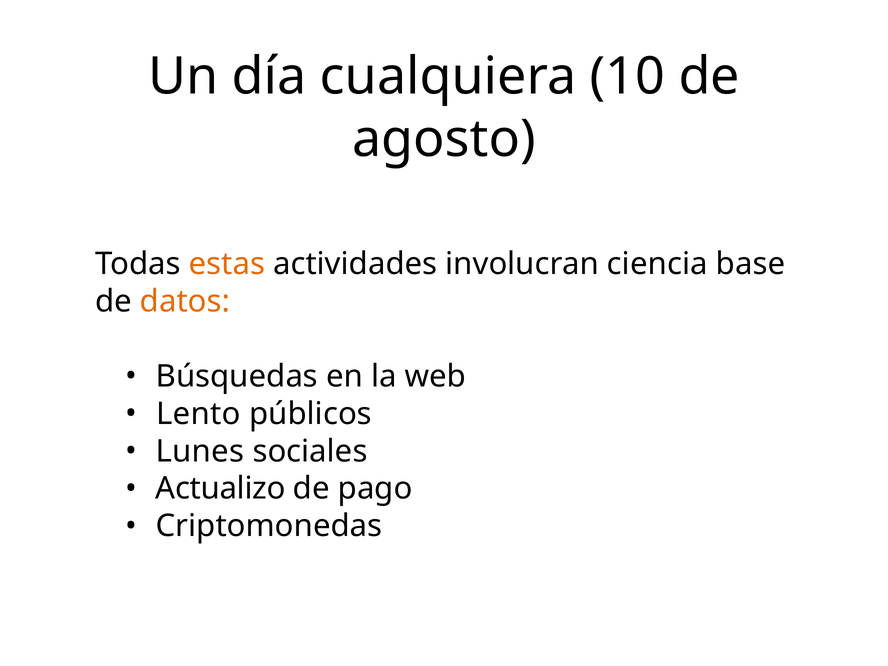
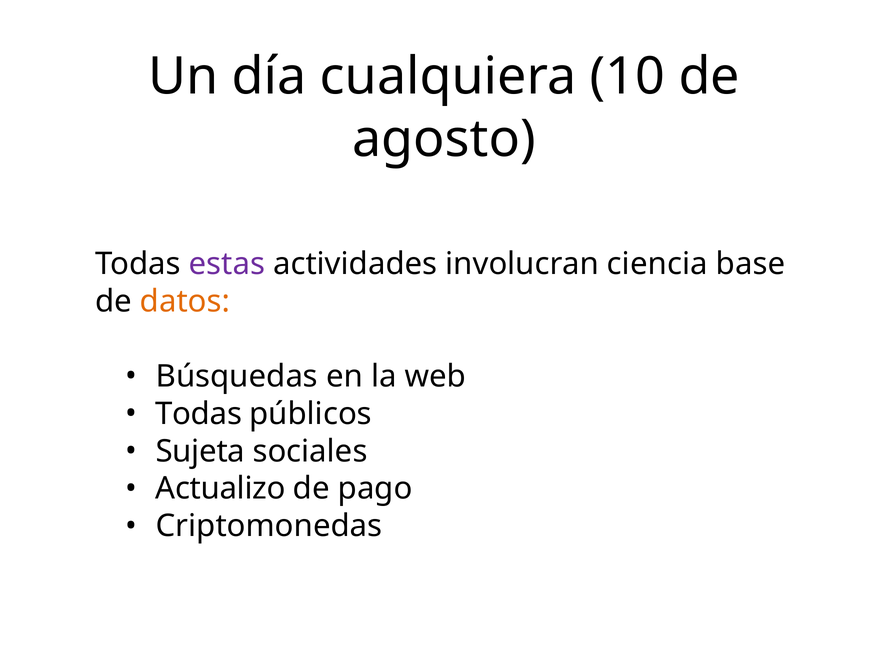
estas colour: orange -> purple (227, 264)
Lento: Lento -> Todas (199, 414)
Lunes: Lunes -> Sujeta (200, 451)
